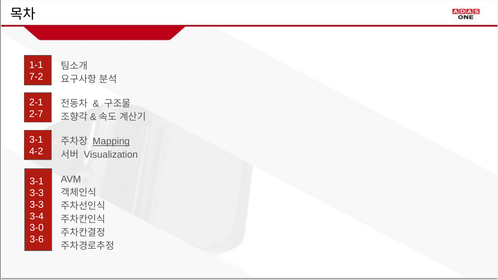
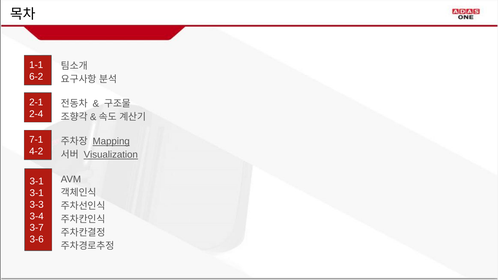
7-2: 7-2 -> 6-2 (36, 77)
2-7: 2-7 -> 2-4 (36, 114)
3-1: 3-1 -> 7-1 (36, 140)
Visualization underline: none -> present (111, 155)
3-3: 3-3 -> 3-1 (37, 193)
3-0: 3-0 -> 3-7 (37, 228)
